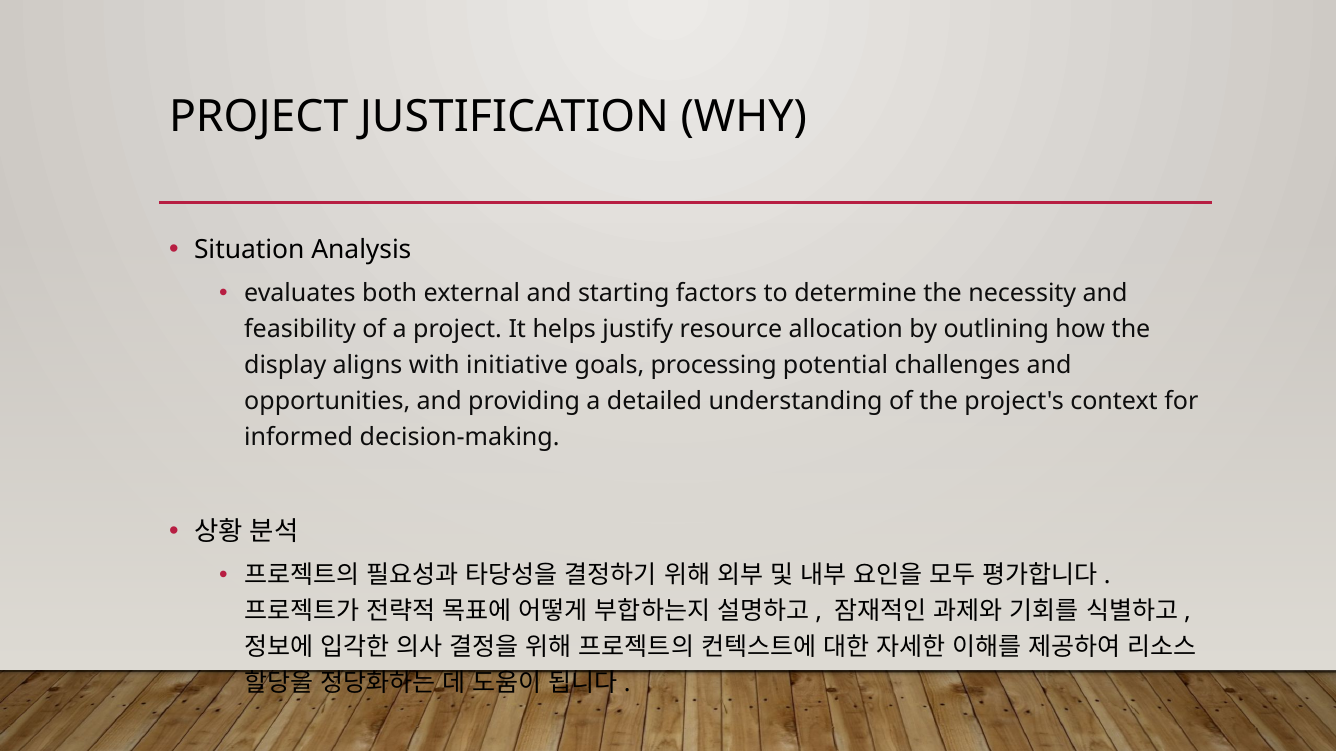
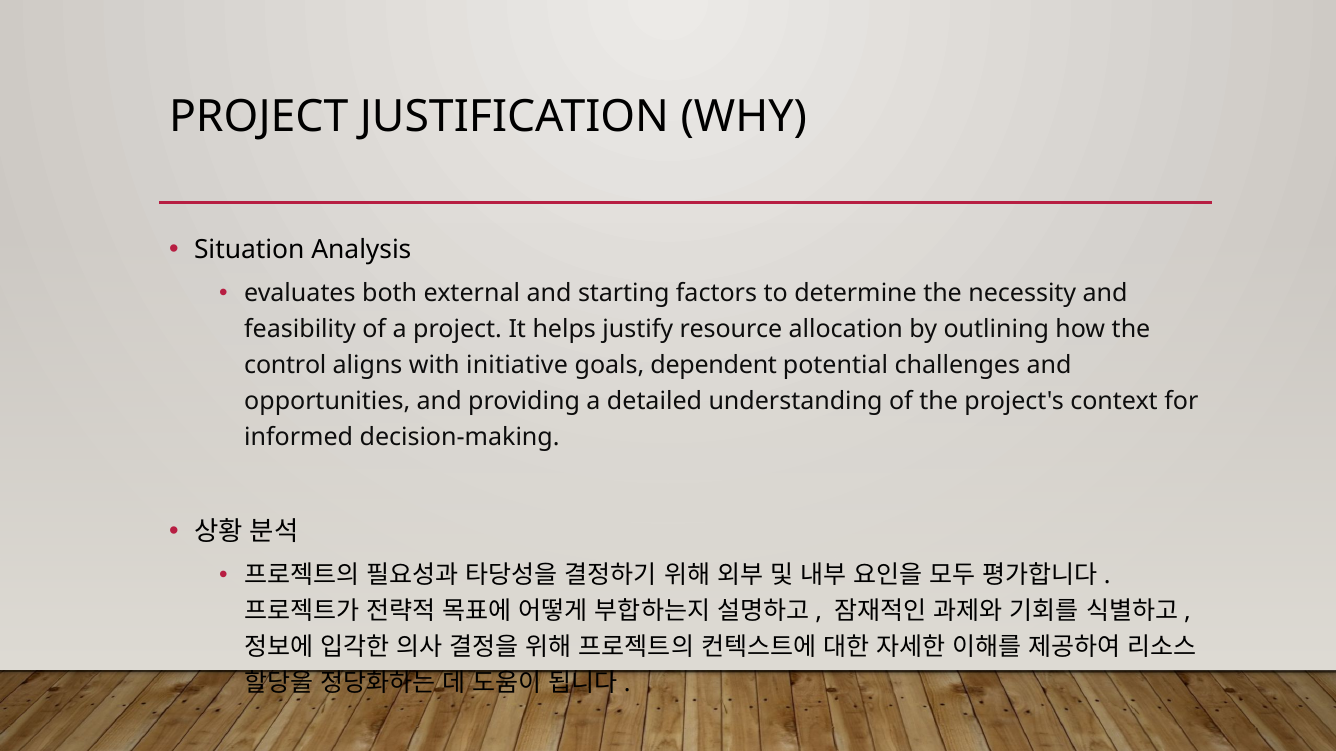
display: display -> control (285, 366)
processing: processing -> dependent (714, 366)
